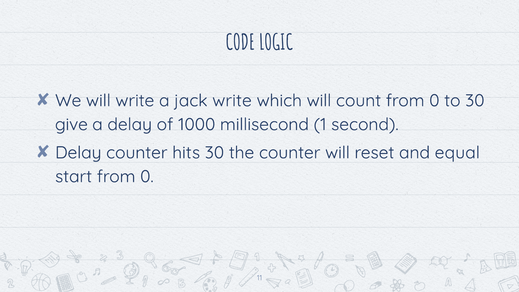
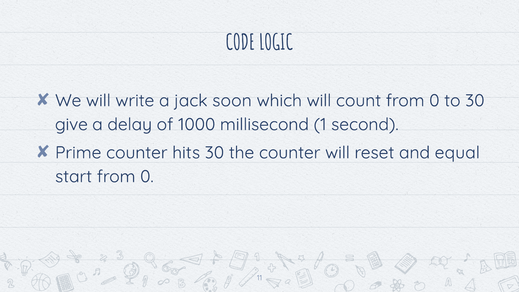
jack write: write -> soon (232, 101)
Delay: Delay -> Prime (78, 153)
